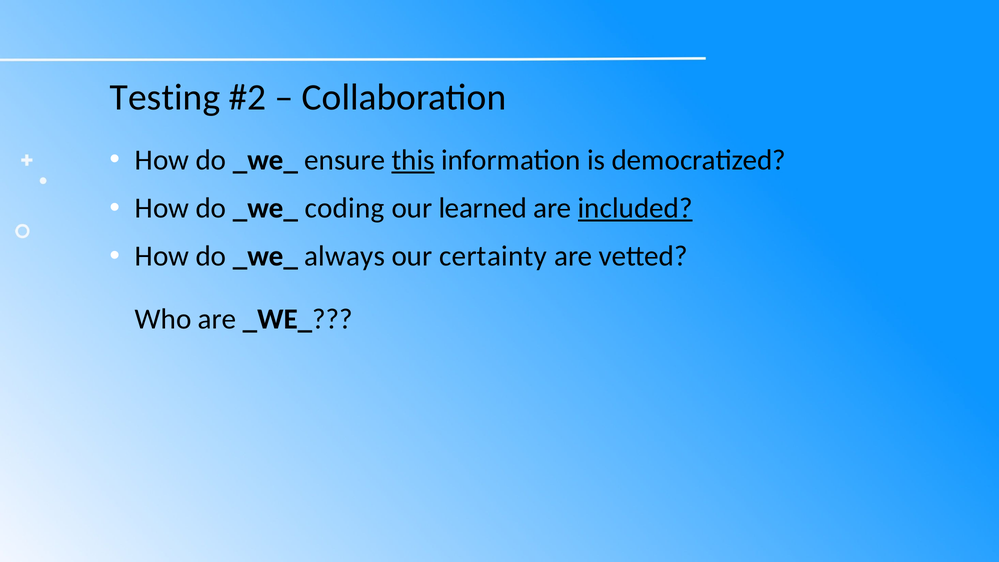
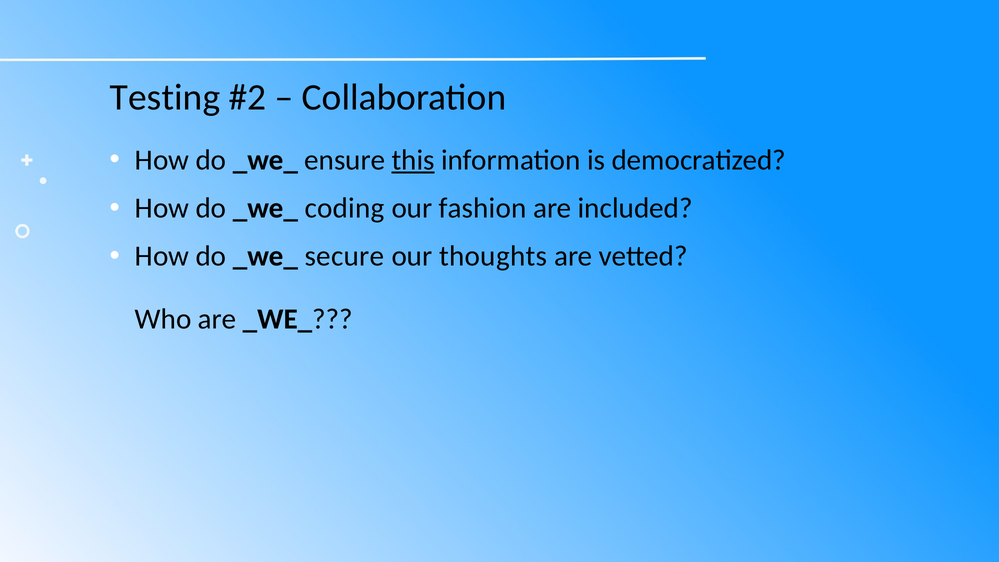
learned: learned -> fashion (483, 208)
included underline: present -> none (635, 208)
always: always -> secure (345, 256)
certainty: certainty -> thoughts (493, 256)
